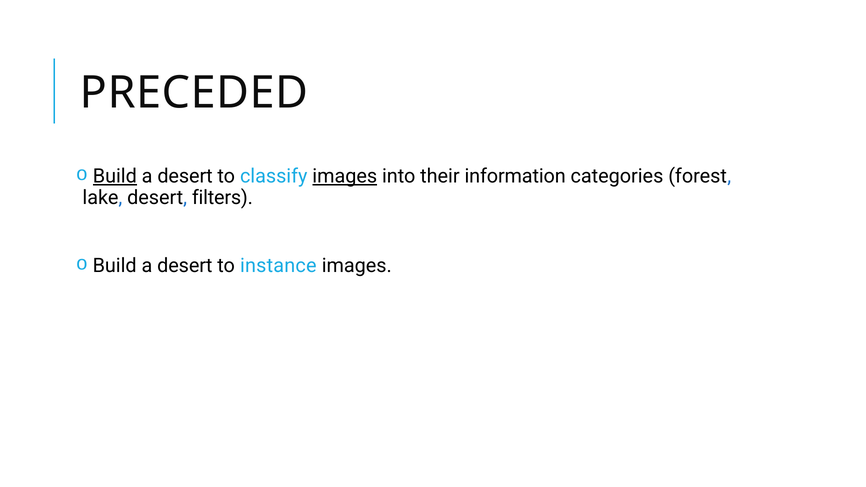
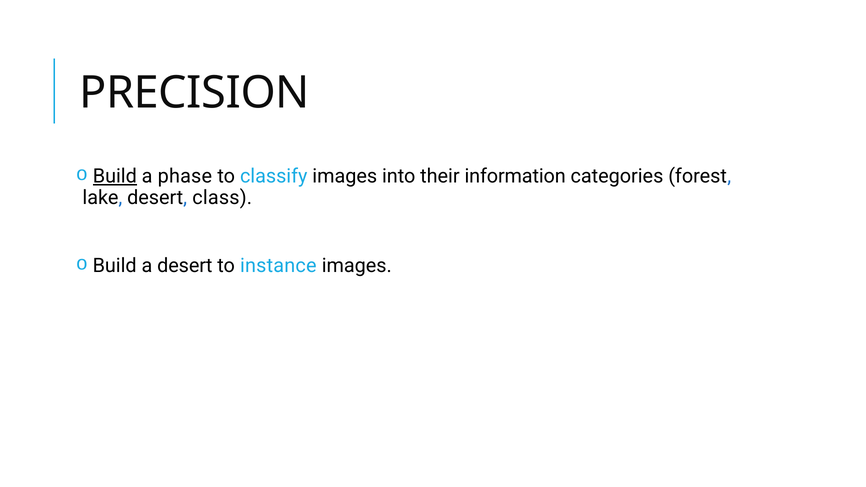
PRECEDED: PRECEDED -> PRECISION (194, 93)
desert: desert -> phase (185, 176)
images underline: present -> none (345, 176)
filters: filters -> class (222, 198)
